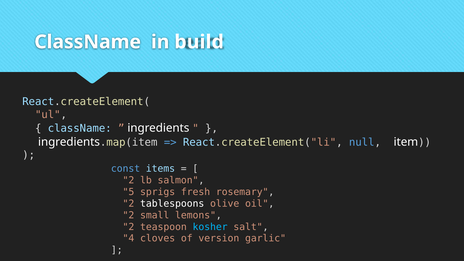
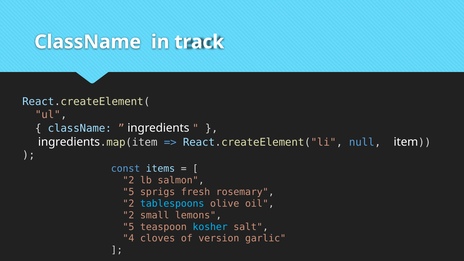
build: build -> track (199, 42)
tablespoons colour: white -> light blue (172, 204)
2: 2 -> 5 (128, 227)
